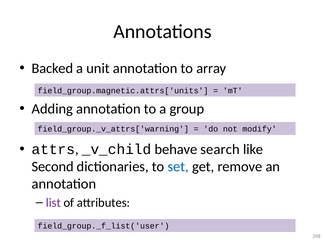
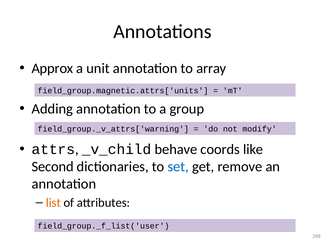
Backed: Backed -> Approx (52, 68)
search: search -> coords (220, 149)
list colour: purple -> orange (53, 202)
